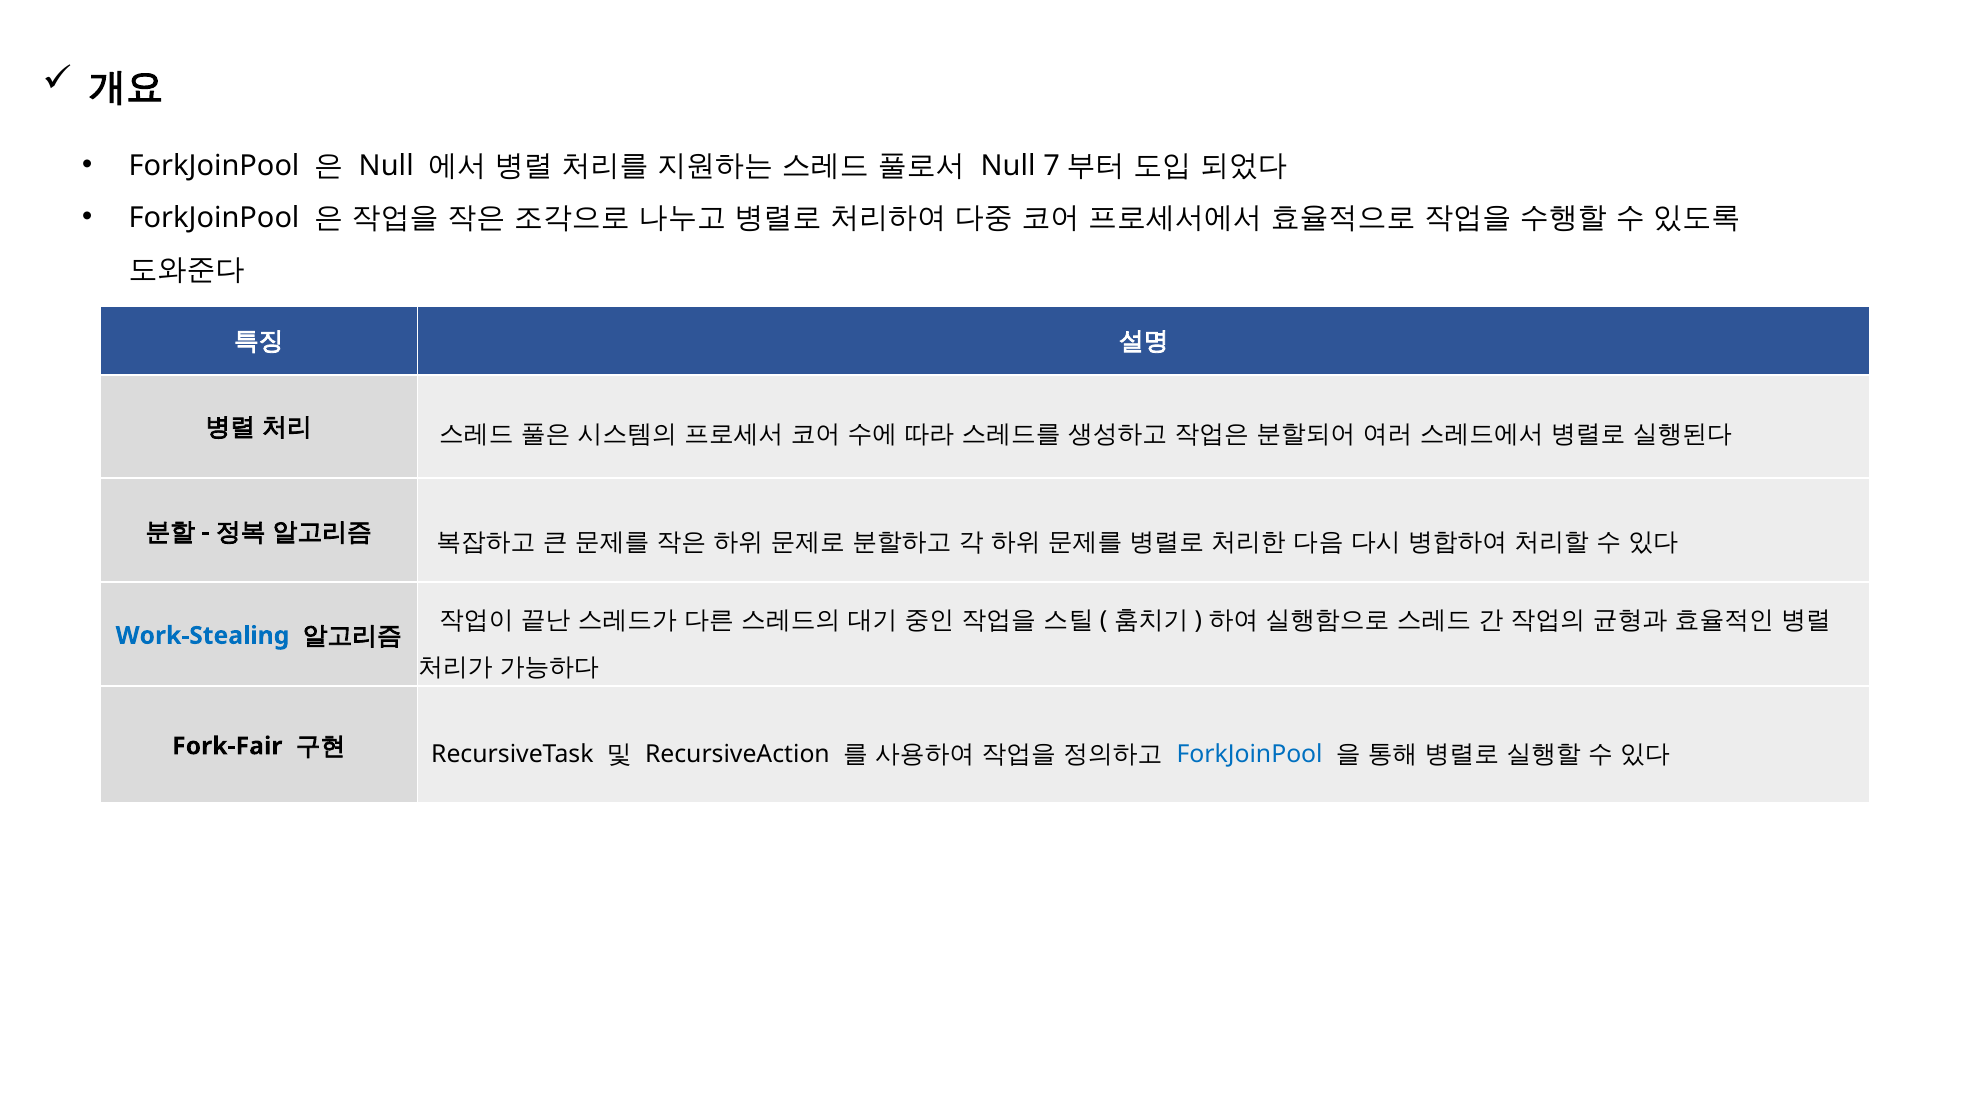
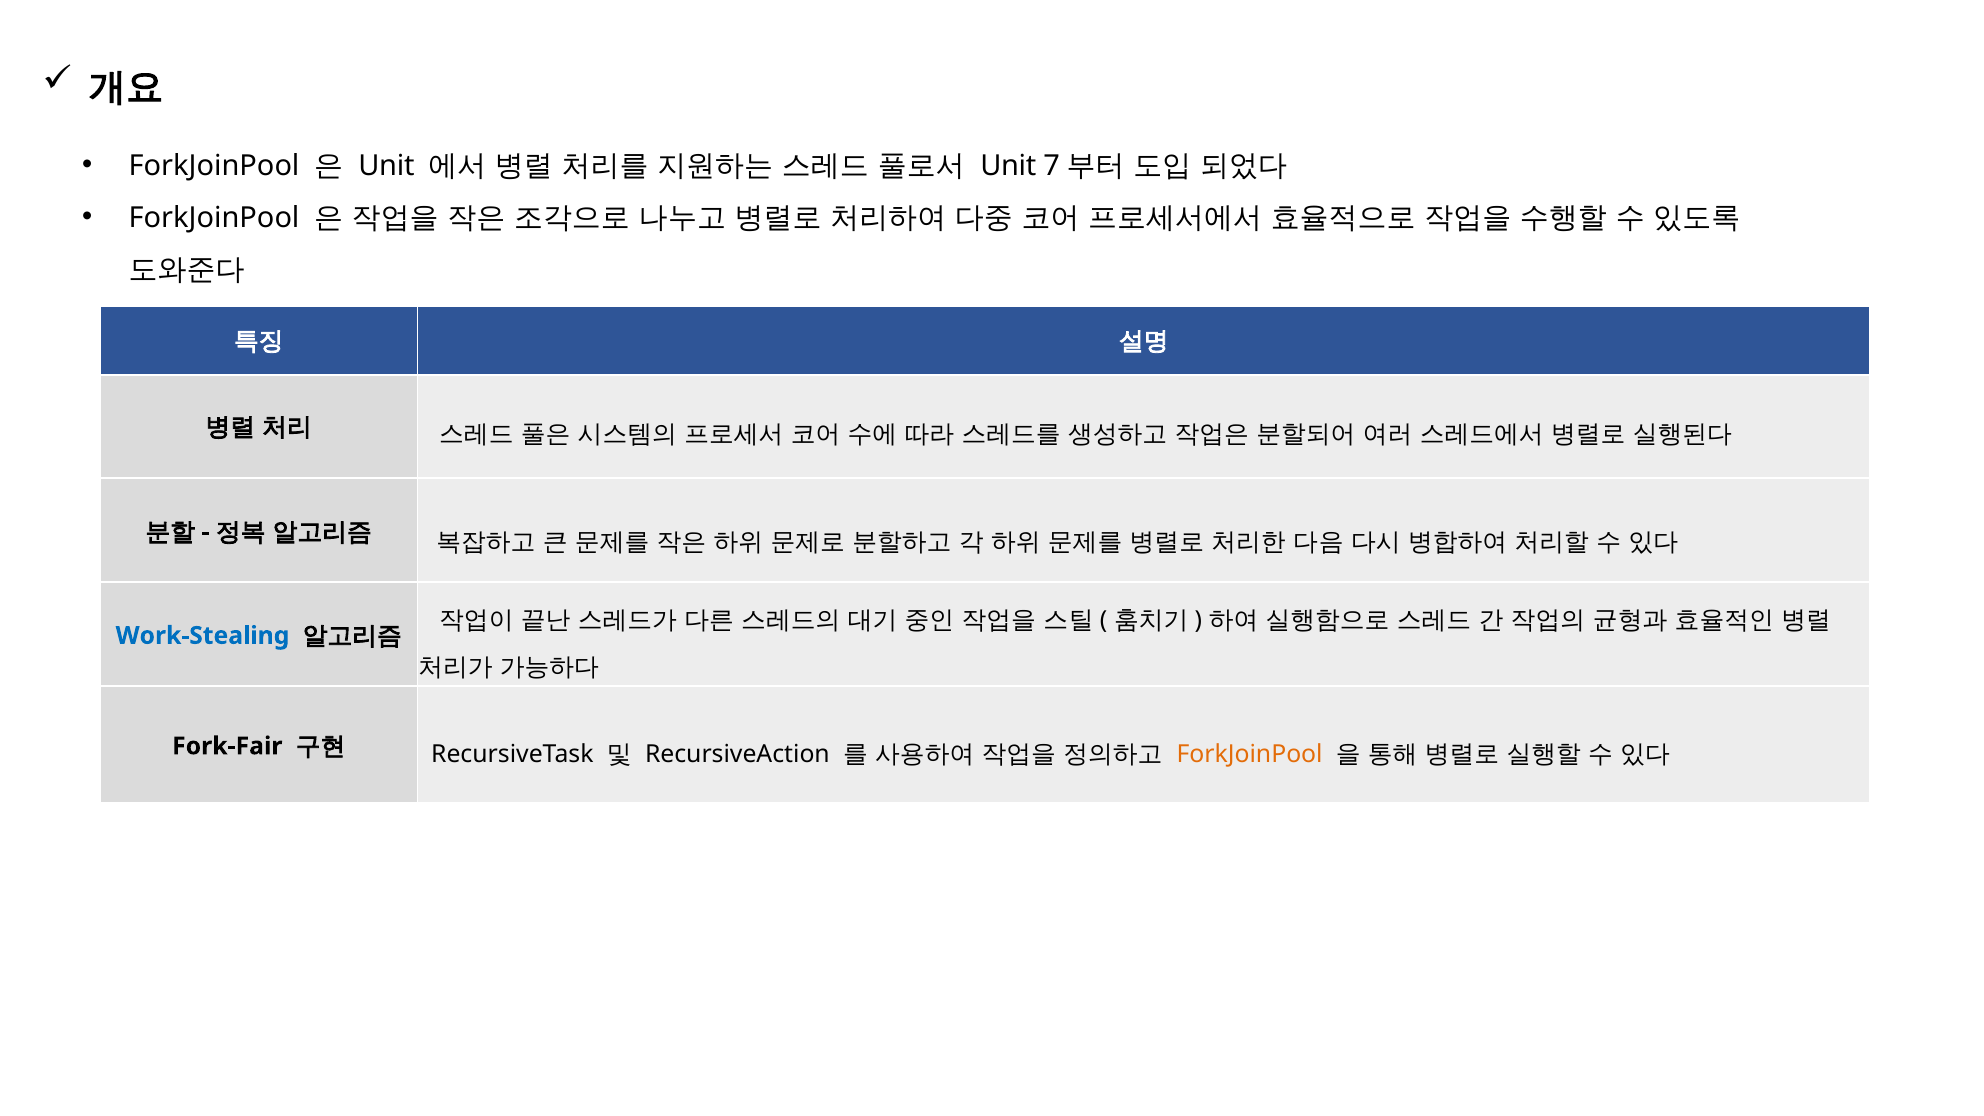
Null: Null -> Unit (386, 166)
Null: Null -> Unit (1008, 166)
ForkJoinPool colour: blue -> orange (1250, 755)
